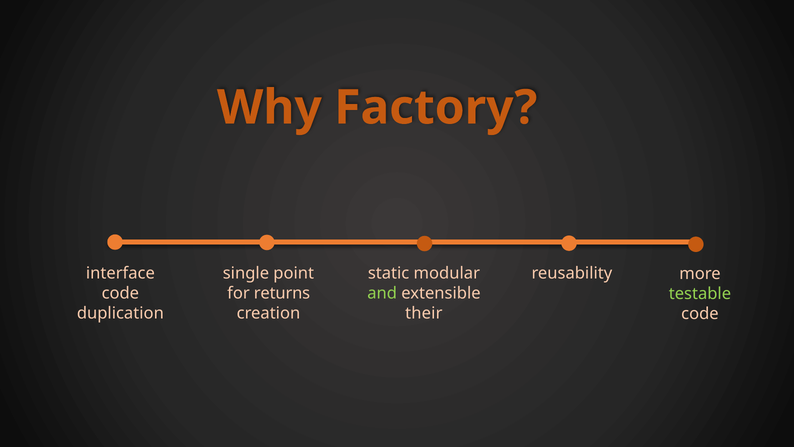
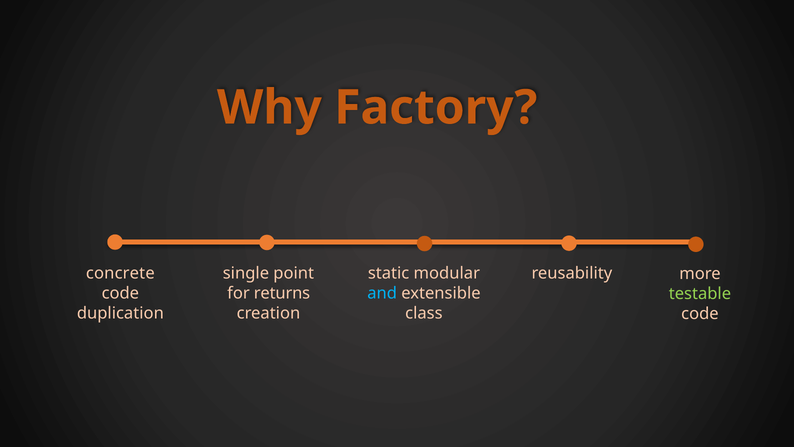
interface: interface -> concrete (120, 273)
and colour: light green -> light blue (382, 293)
their: their -> class (424, 313)
